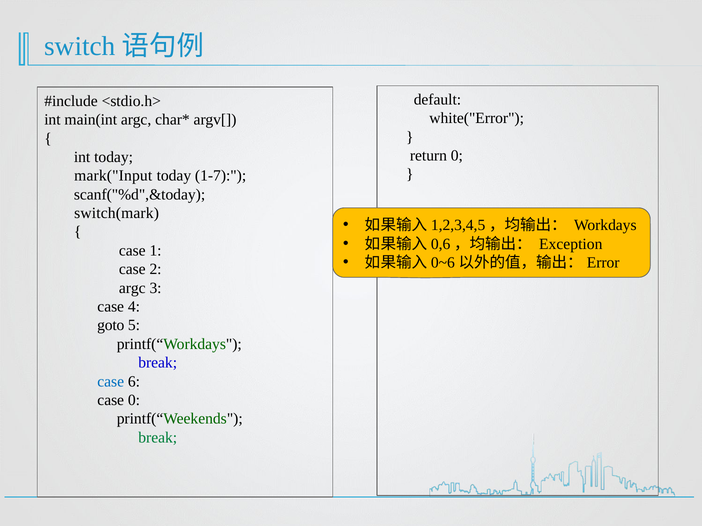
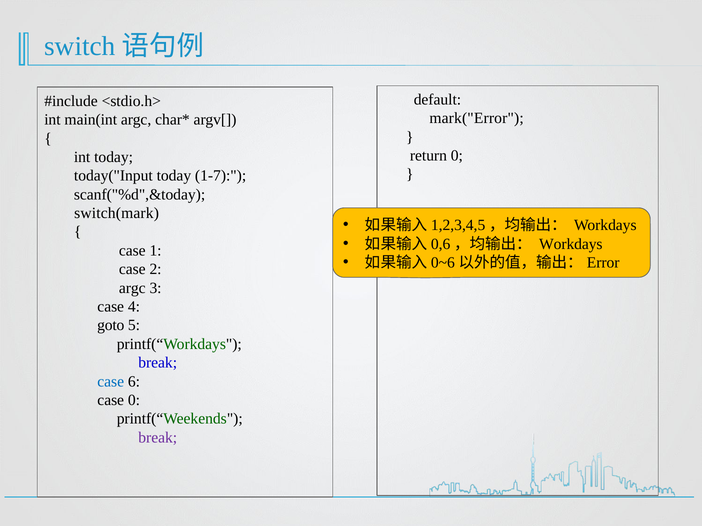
white("Error: white("Error -> mark("Error (477, 118)
mark("Input: mark("Input -> today("Input (113, 176)
Exception: Exception -> Workdays (571, 244)
break colour: green -> purple (158, 438)
